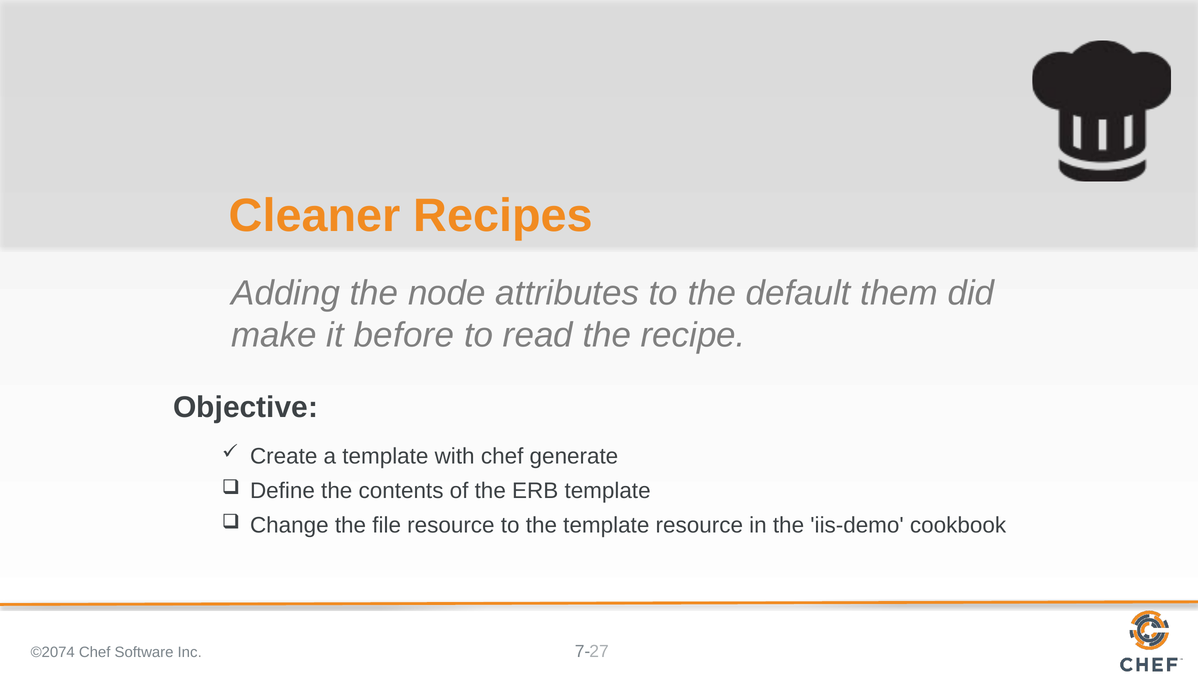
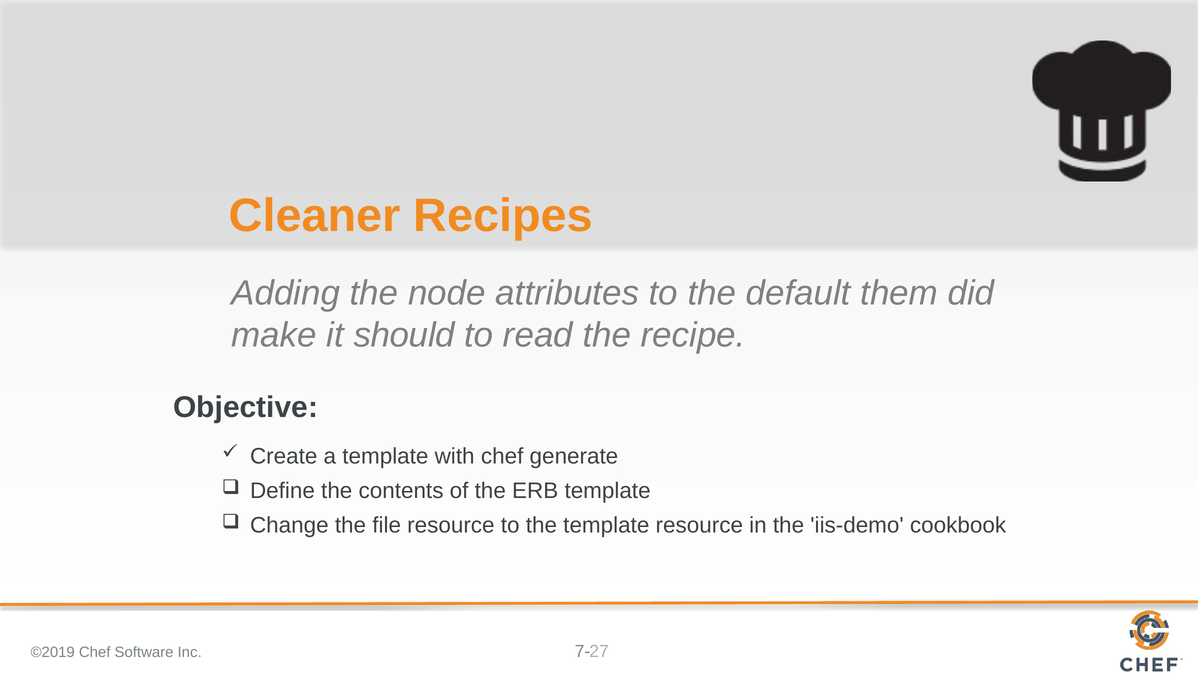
before: before -> should (404, 335)
©2074: ©2074 -> ©2019 (53, 652)
